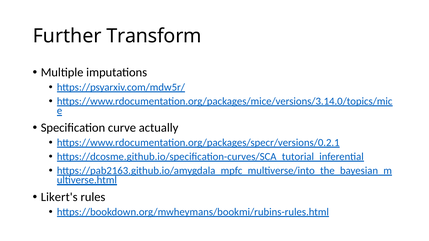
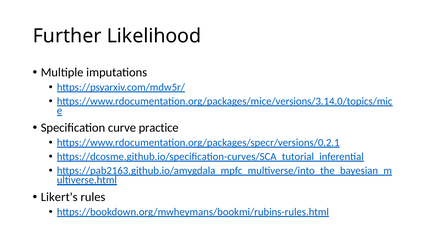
Transform: Transform -> Likelihood (154, 36)
actually: actually -> practice (159, 128)
